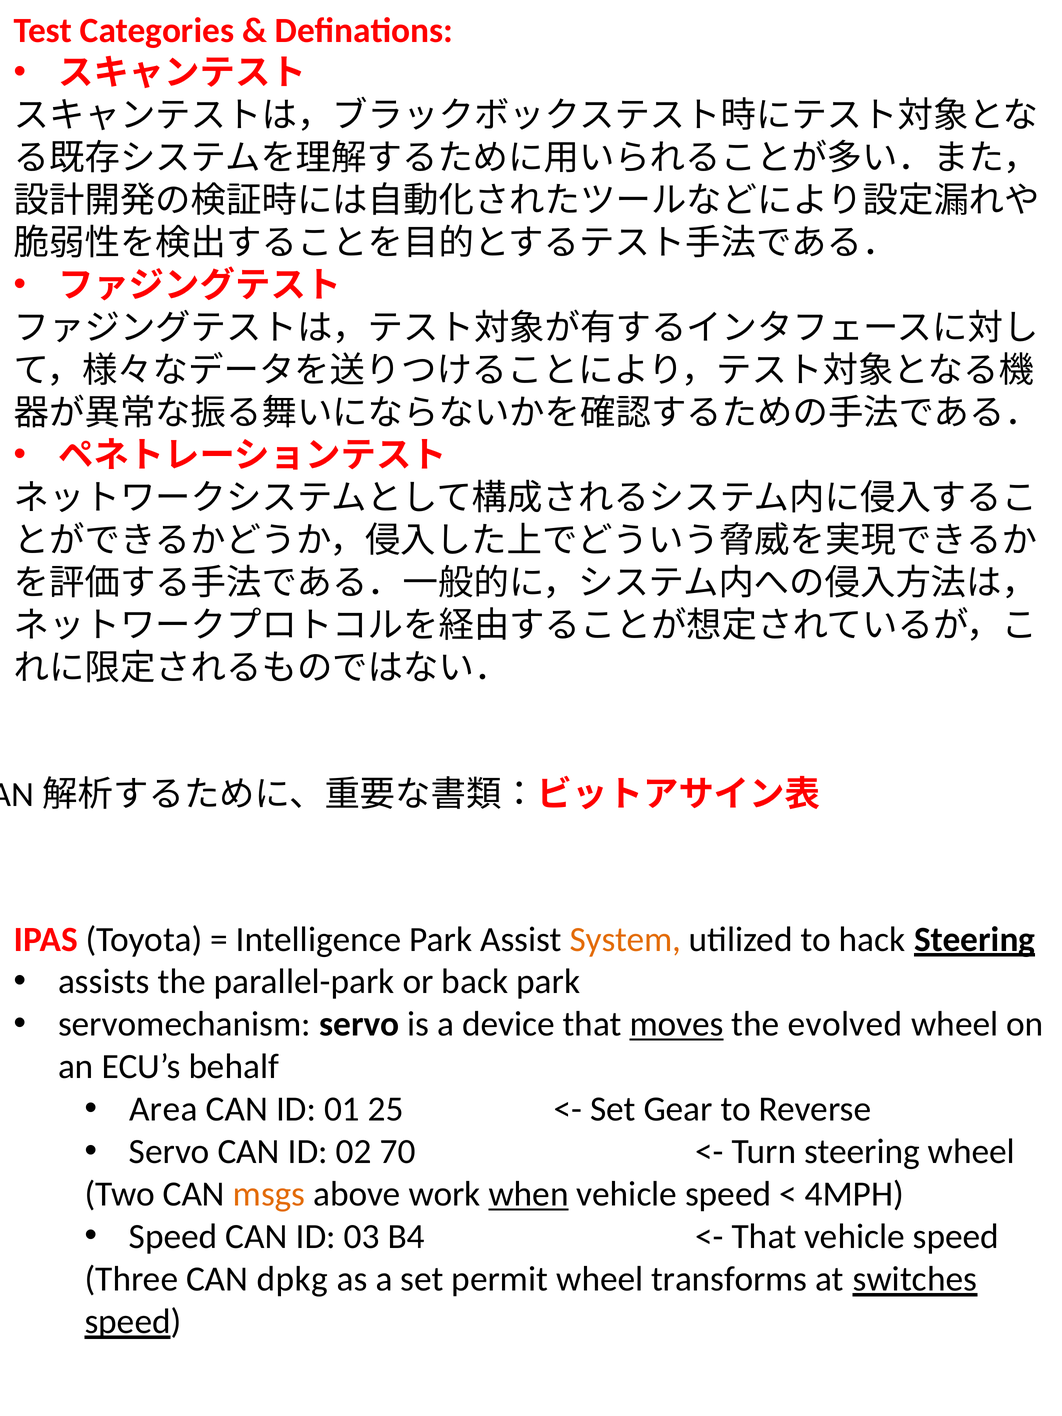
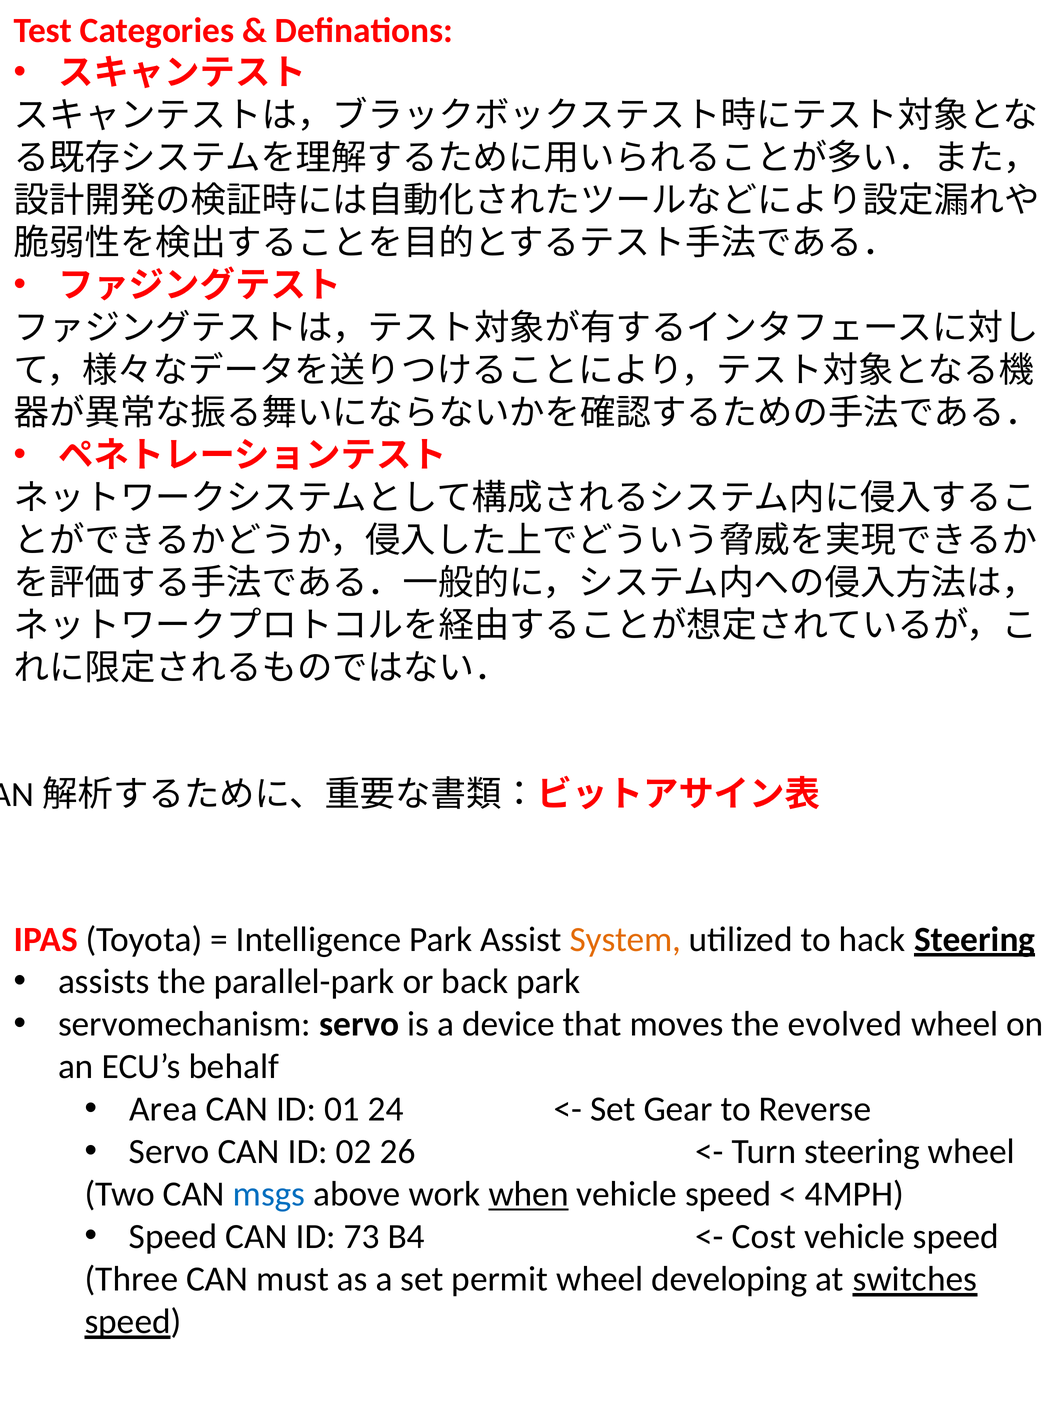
moves underline: present -> none (677, 1024)
25: 25 -> 24 (386, 1109)
70: 70 -> 26 (398, 1152)
msgs colour: orange -> blue (269, 1194)
03: 03 -> 73 (362, 1237)
That: That -> Cost (764, 1237)
dpkg: dpkg -> must (293, 1279)
transforms: transforms -> developing (729, 1279)
